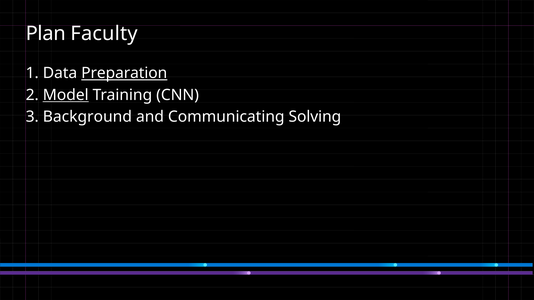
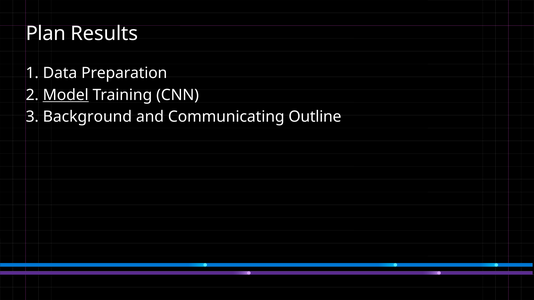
Faculty: Faculty -> Results (104, 33)
Preparation underline: present -> none (124, 73)
Solving: Solving -> Outline (315, 117)
